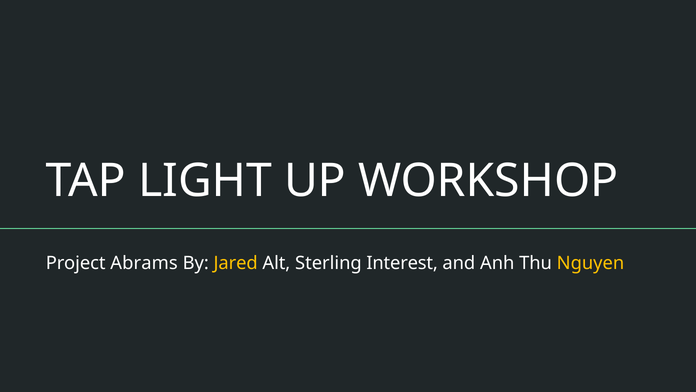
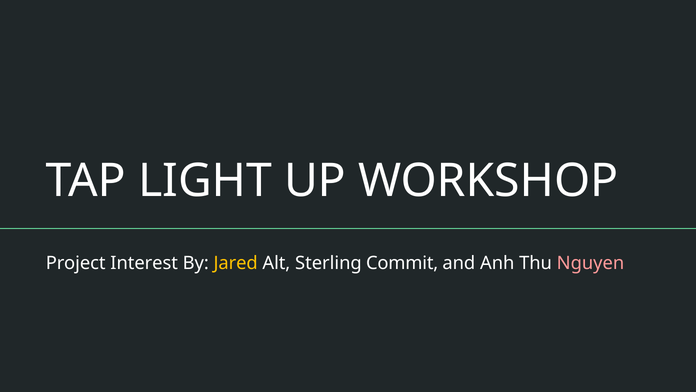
Abrams: Abrams -> Interest (144, 263)
Interest: Interest -> Commit (402, 263)
Nguyen colour: yellow -> pink (590, 263)
